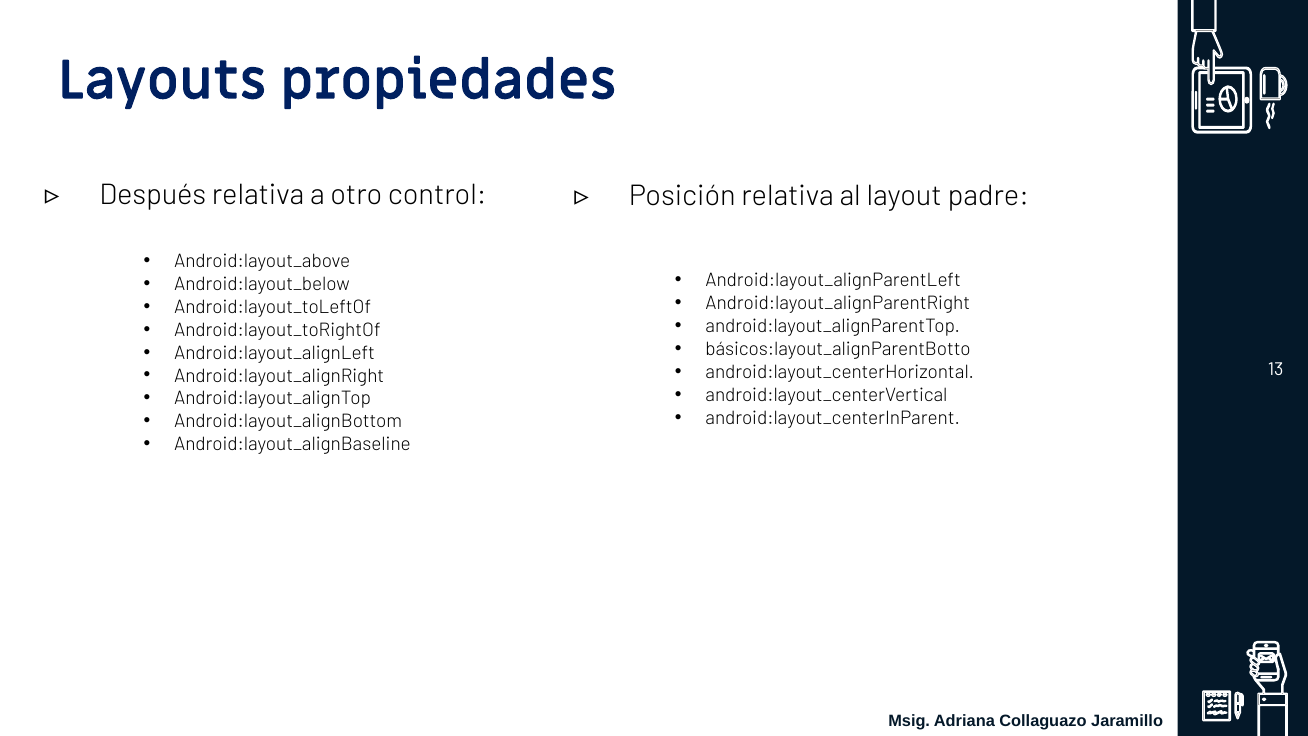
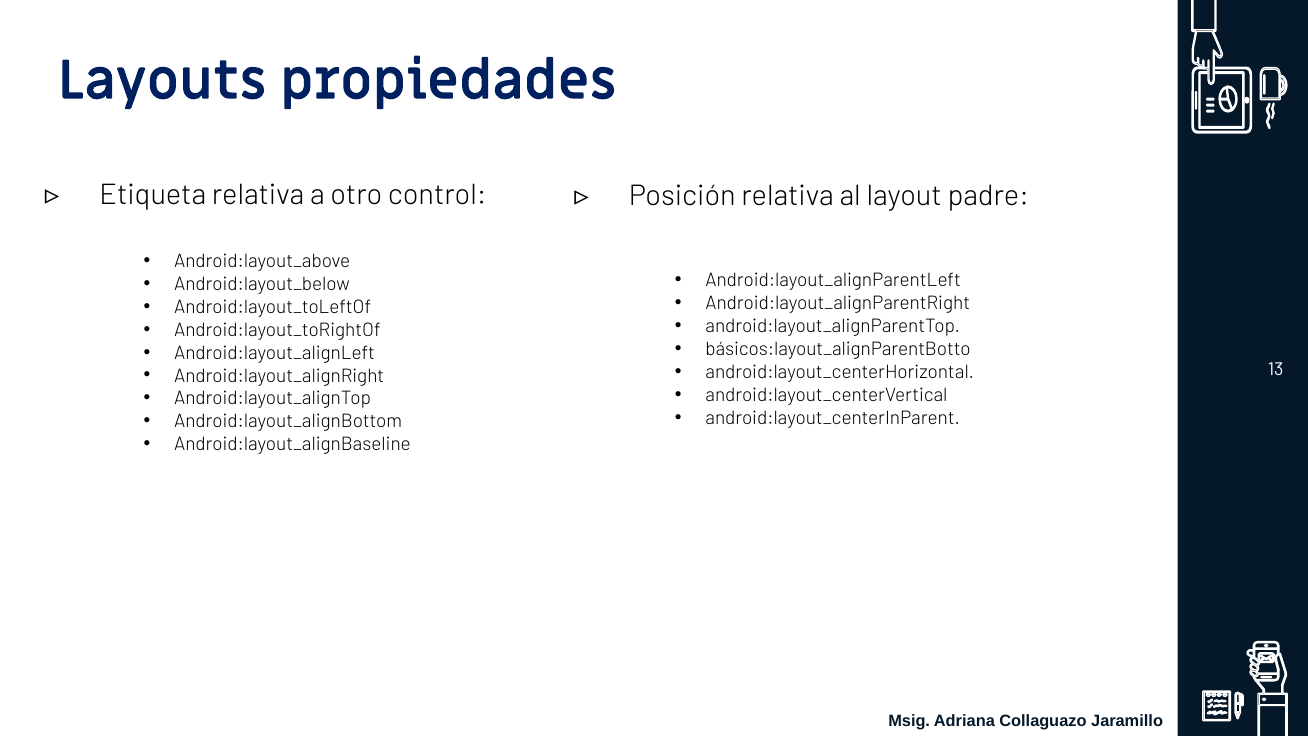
Después: Después -> Etiqueta (153, 195)
